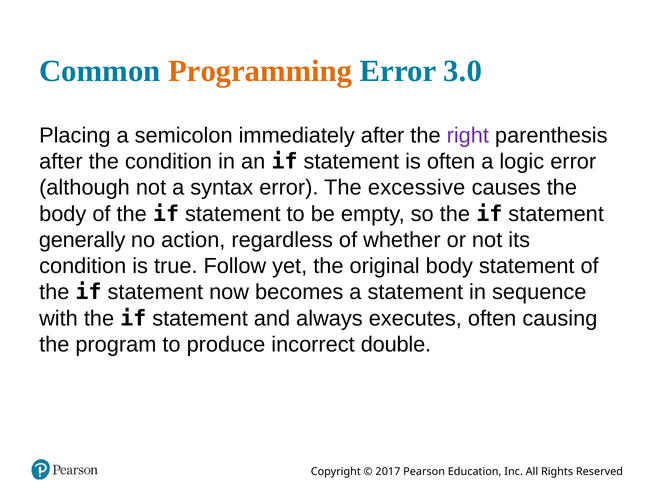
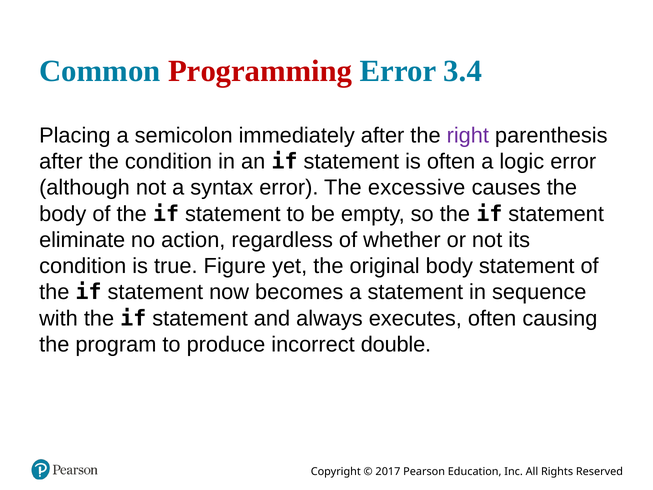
Programming colour: orange -> red (260, 71)
3.0: 3.0 -> 3.4 (463, 71)
generally: generally -> eliminate (82, 240)
Follow: Follow -> Figure (235, 266)
